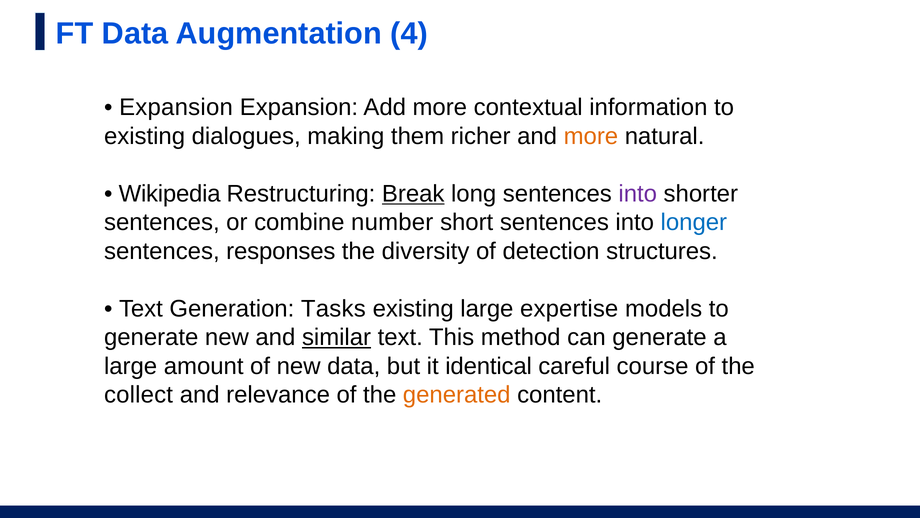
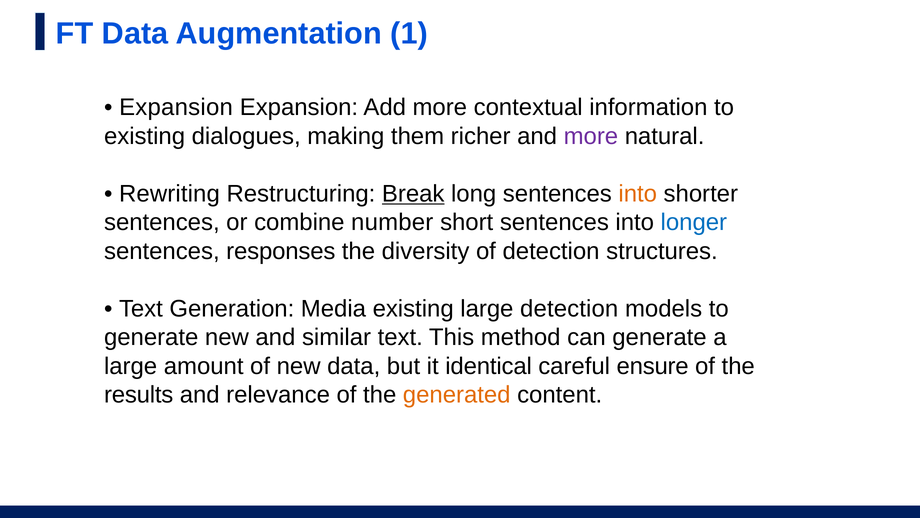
4: 4 -> 1 (409, 33)
more colour: orange -> purple (591, 136)
Wikipedia: Wikipedia -> Rewriting (169, 193)
into colour: purple -> orange (638, 193)
Tasks: Tasks -> Media (333, 308)
large expertise: expertise -> detection (569, 308)
similar underline: present -> none (337, 337)
course: course -> ensure (653, 366)
collect: collect -> results (139, 395)
